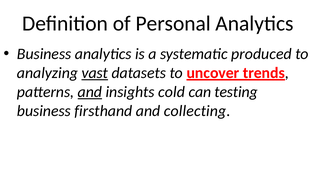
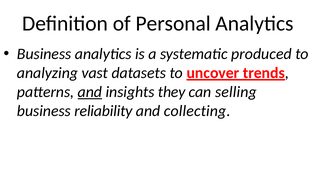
vast underline: present -> none (95, 73)
cold: cold -> they (172, 92)
testing: testing -> selling (236, 92)
firsthand: firsthand -> reliability (103, 111)
